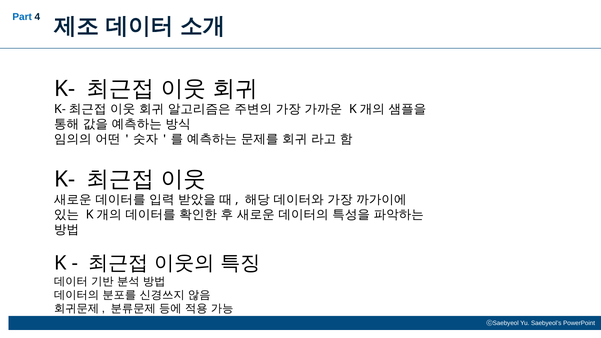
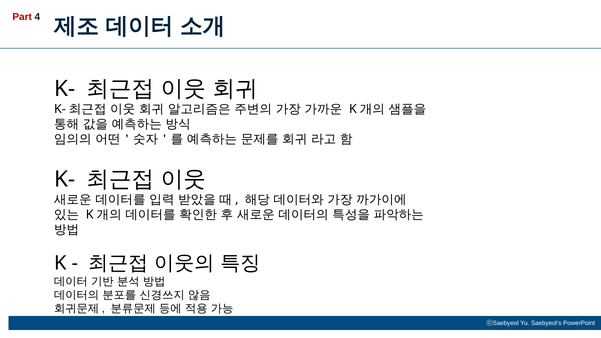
Part colour: blue -> red (22, 17)
